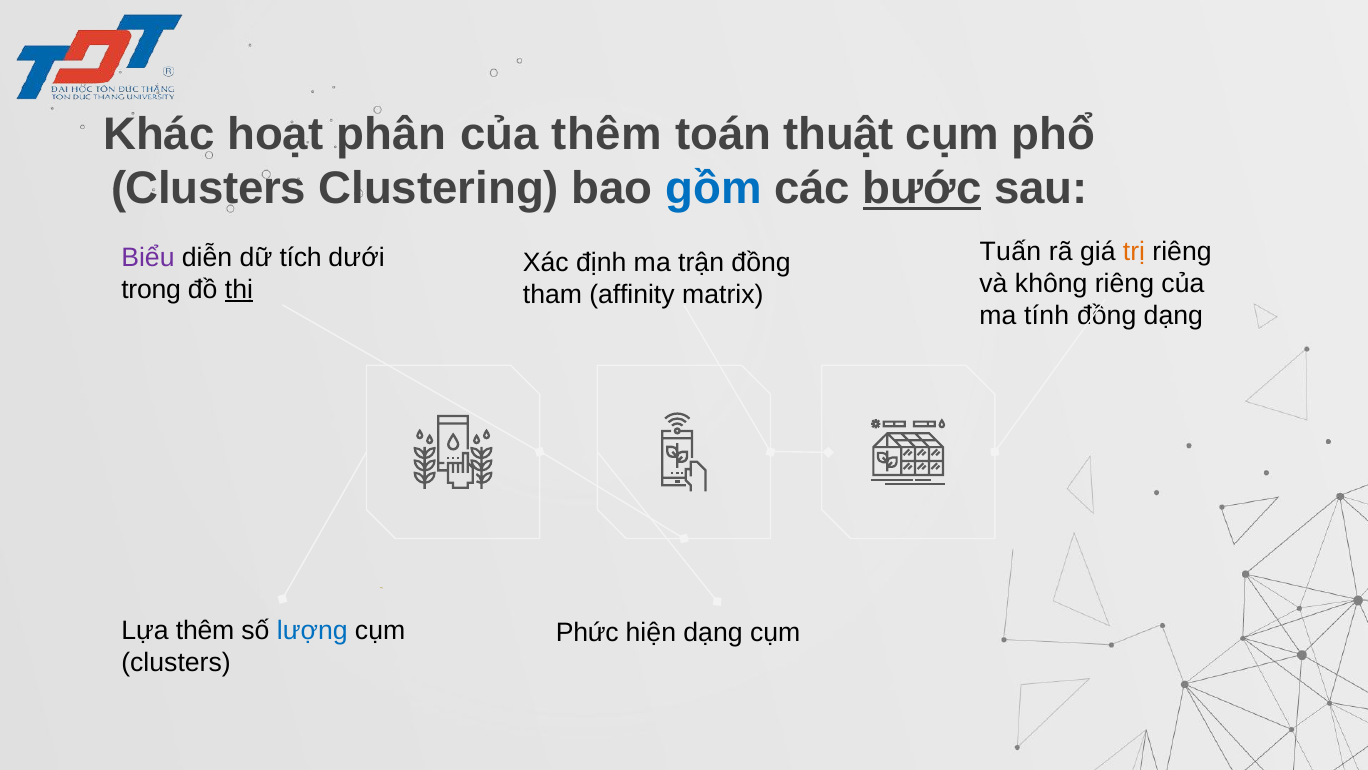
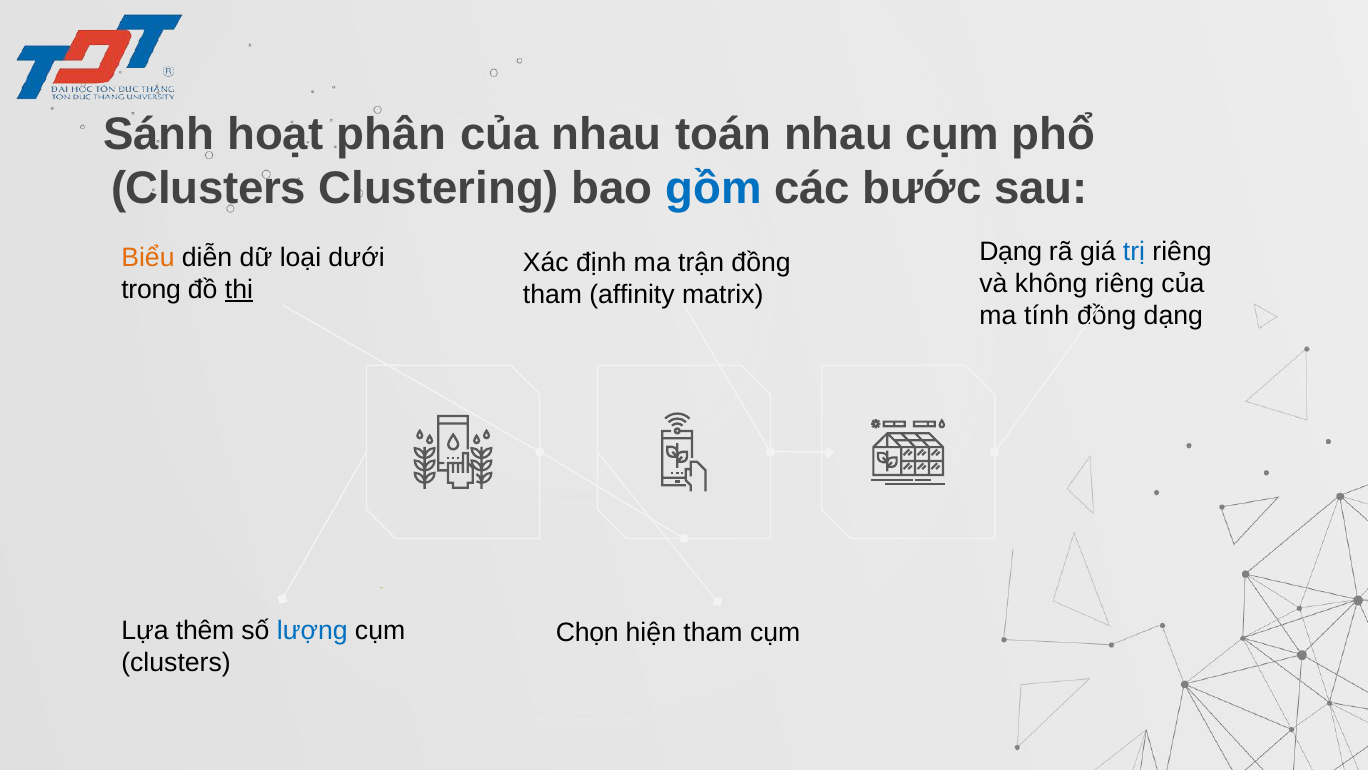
Khác: Khác -> Sánh (159, 134)
của thêm: thêm -> nhau (607, 134)
toán thuật: thuật -> nhau (838, 134)
bước underline: present -> none (922, 189)
Tuấn: Tuấn -> Dạng (1011, 252)
trị colour: orange -> blue (1134, 252)
Biểu colour: purple -> orange (148, 257)
tích: tích -> loại (300, 257)
Phức: Phức -> Chọn (587, 633)
hiện dạng: dạng -> tham (713, 633)
